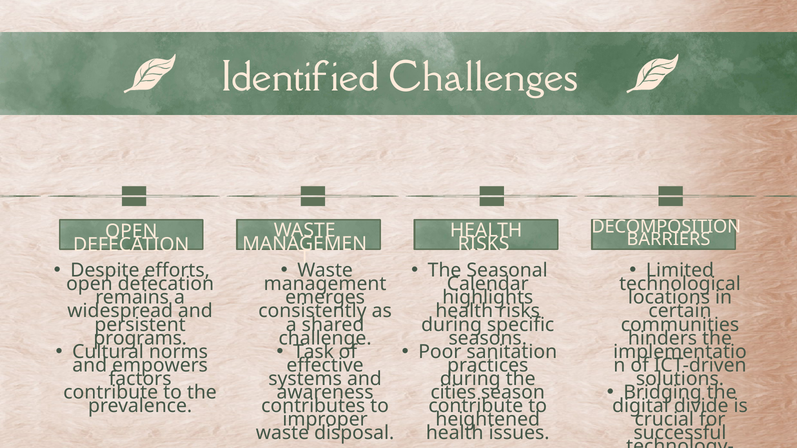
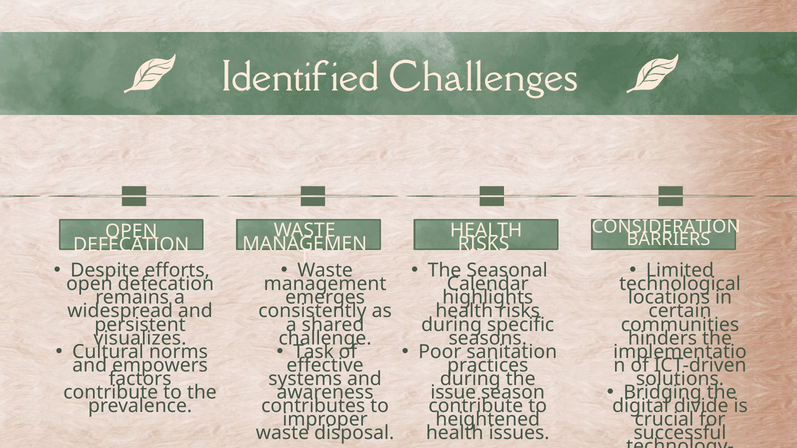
DECOMPOSITION: DECOMPOSITION -> CONSIDERATION (666, 227)
programs: programs -> visualizes (140, 338)
cities: cities -> issue (453, 393)
